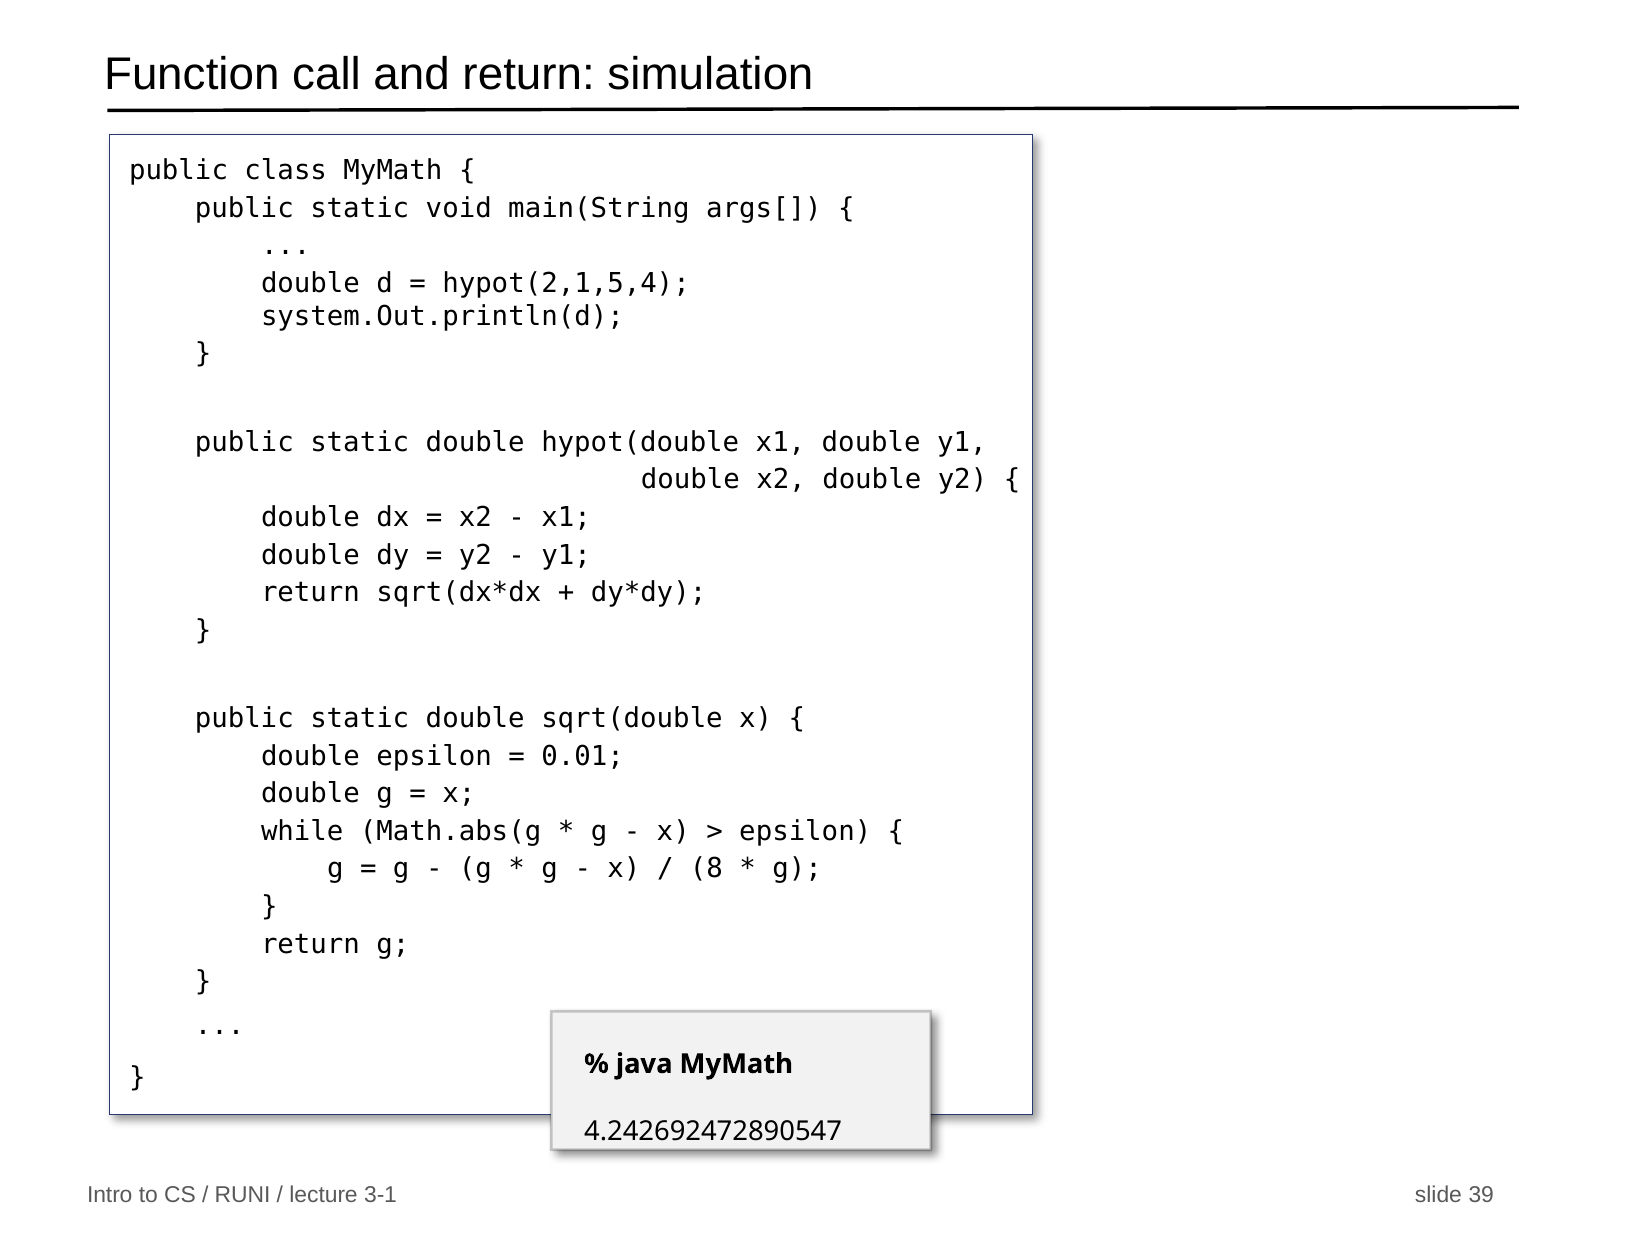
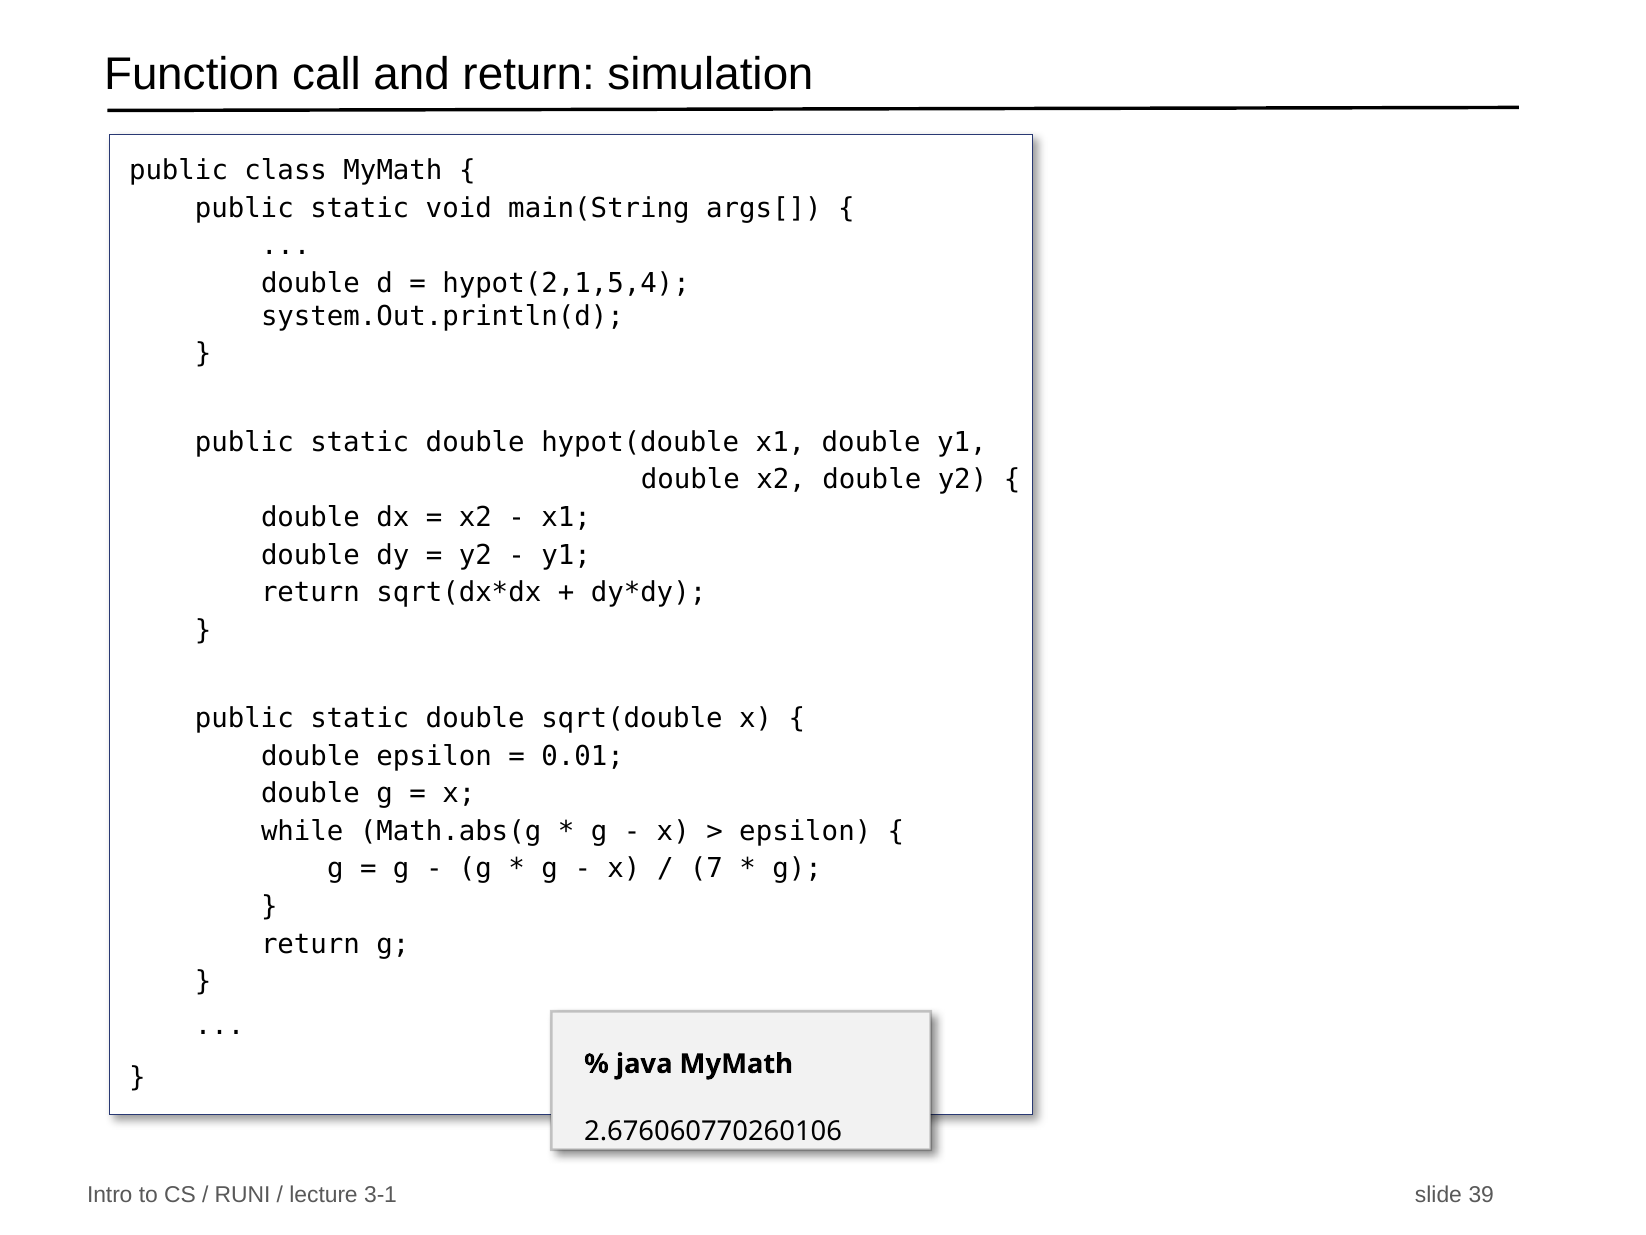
8: 8 -> 7 (706, 869)
4.242692472890547: 4.242692472890547 -> 2.676060770260106 (713, 1131)
